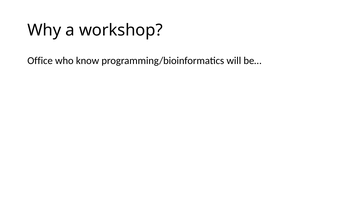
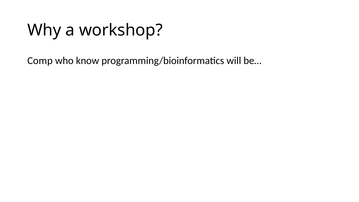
Office: Office -> Comp (40, 61)
